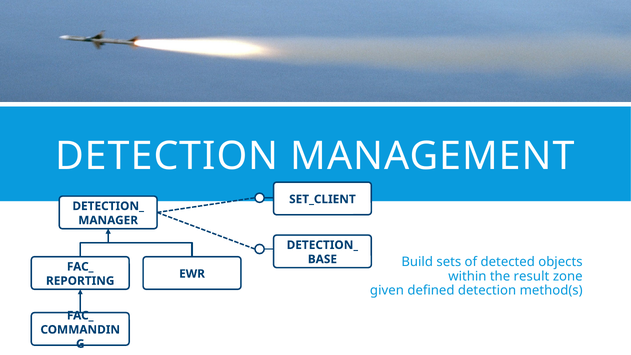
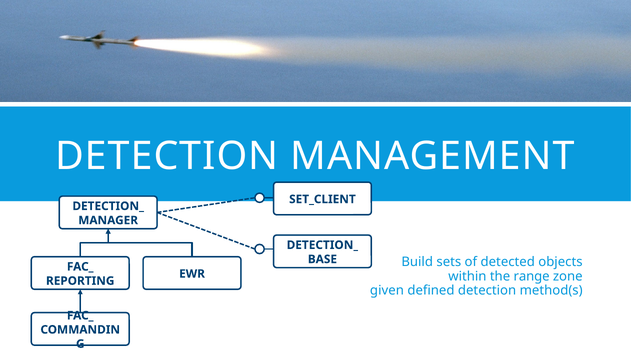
result: result -> range (532, 276)
